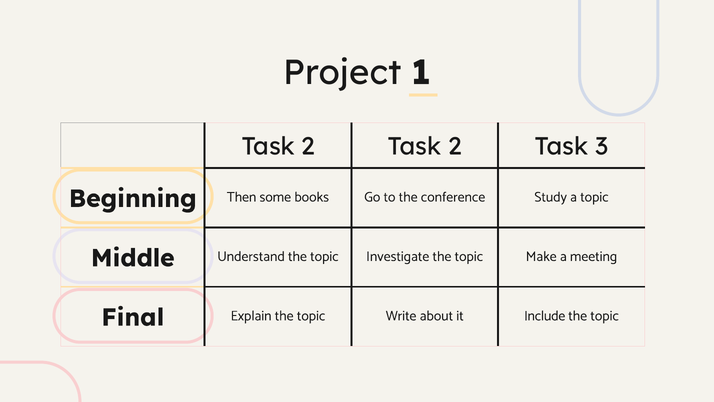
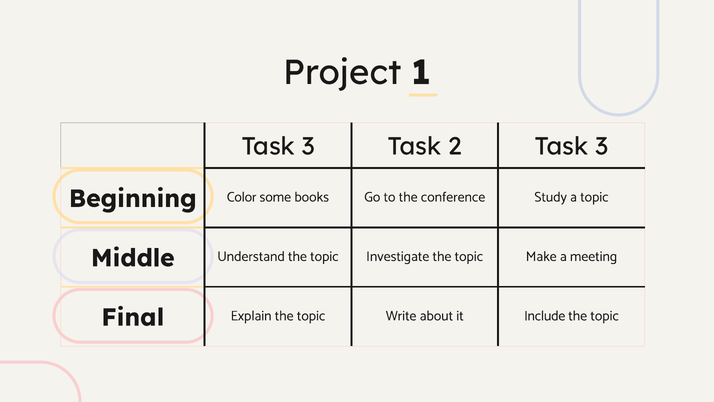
2: 2 -> 3 (308, 146)
Then: Then -> Color (242, 197)
